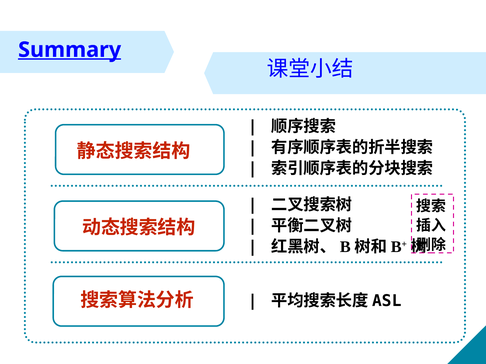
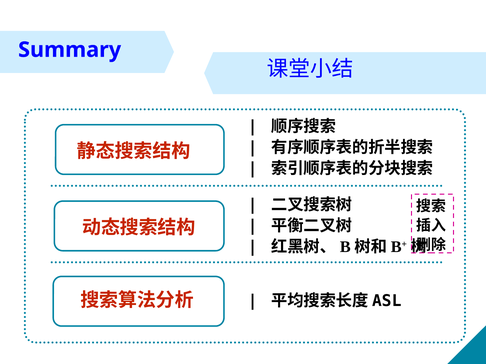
Summary underline: present -> none (70, 50)
